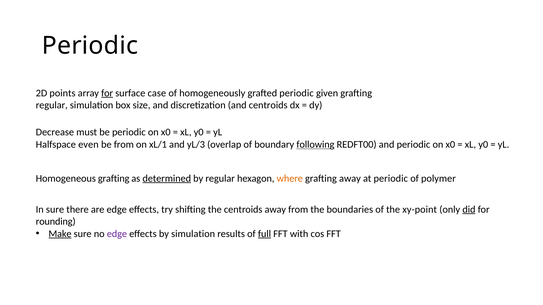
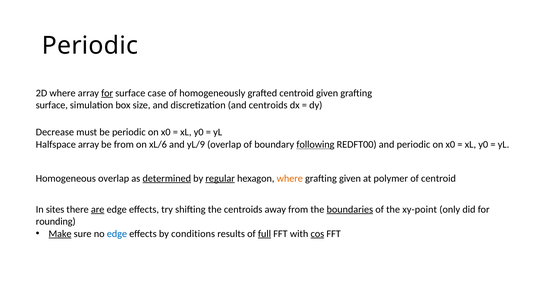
2D points: points -> where (63, 93)
grafted periodic: periodic -> centroid (297, 93)
regular: regular -> surface (52, 105)
Halfspace even: even -> array (89, 145)
xL/1: xL/1 -> xL/6 (158, 145)
yL/3: yL/3 -> yL/9 (196, 145)
Homogeneous grafting: grafting -> overlap (114, 179)
regular underline: none -> present (220, 179)
grafting away: away -> given (350, 179)
at periodic: periodic -> polymer (391, 179)
of polymer: polymer -> centroid (438, 179)
In sure: sure -> sites (55, 210)
are underline: none -> present (98, 210)
boundaries underline: none -> present (350, 210)
did underline: present -> none (469, 210)
edge colour: purple -> blue (117, 234)
by simulation: simulation -> conditions (193, 234)
cos underline: none -> present (317, 234)
